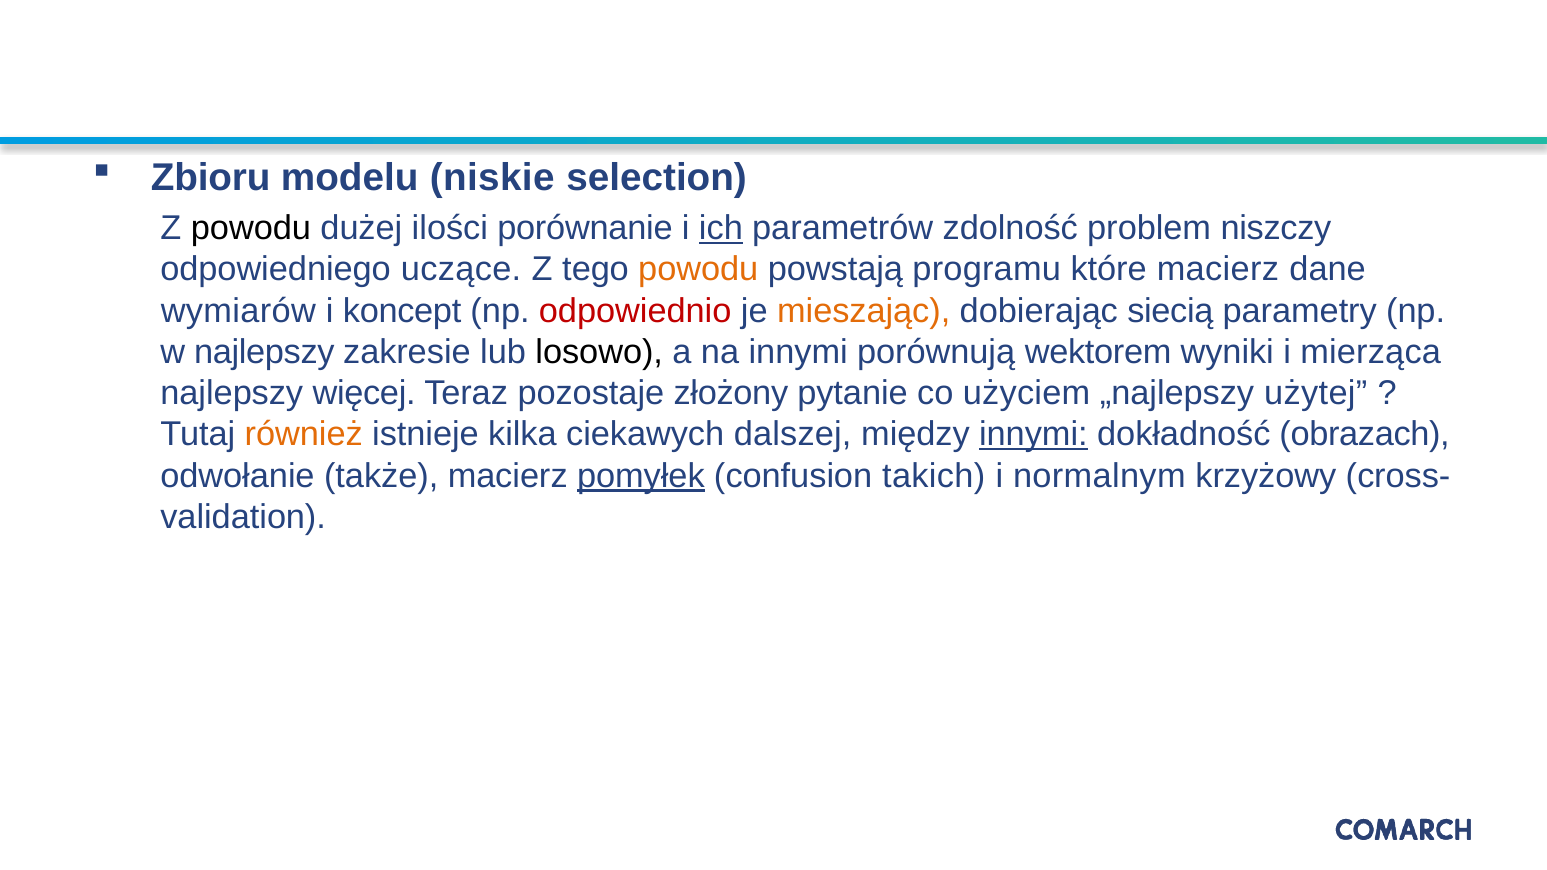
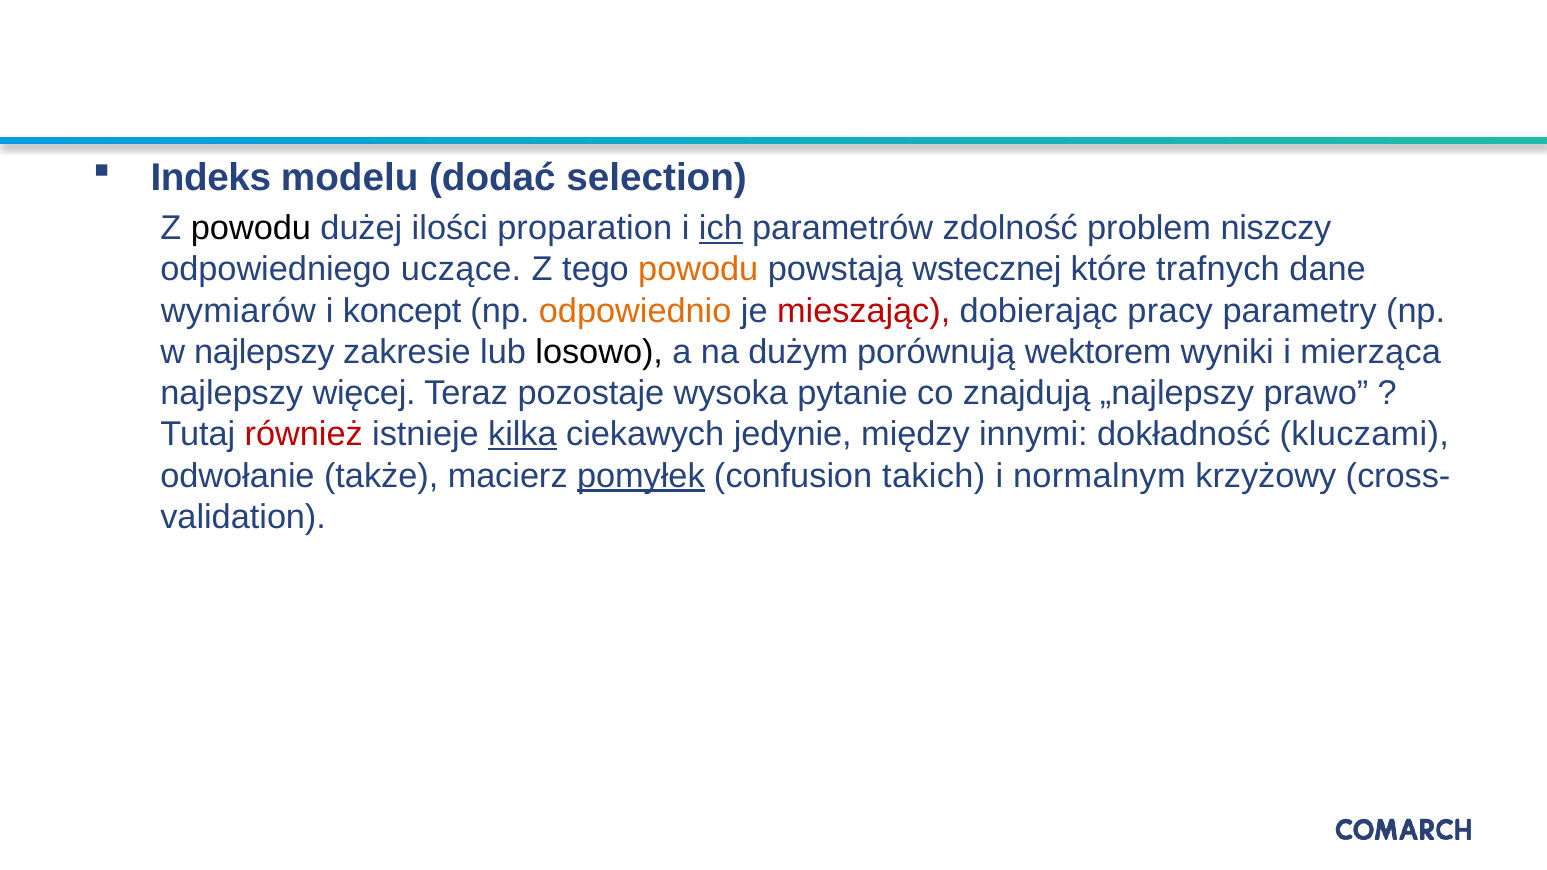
Zbioru: Zbioru -> Indeks (211, 178)
niskie: niskie -> dodać (492, 178)
porównanie: porównanie -> proparation (585, 228)
programu: programu -> wstecznej (987, 270)
które macierz: macierz -> trafnych (1218, 270)
odpowiednio colour: red -> orange (635, 311)
mieszając colour: orange -> red (864, 311)
siecią: siecią -> pracy (1170, 311)
na innymi: innymi -> dużym (798, 352)
złożony: złożony -> wysoka (731, 393)
użyciem: użyciem -> znajdują (1027, 393)
użytej: użytej -> prawo (1316, 393)
również colour: orange -> red (304, 435)
kilka underline: none -> present (522, 435)
dalszej: dalszej -> jedynie (793, 435)
innymi underline: present -> none (1033, 435)
obrazach: obrazach -> kluczami (1364, 435)
